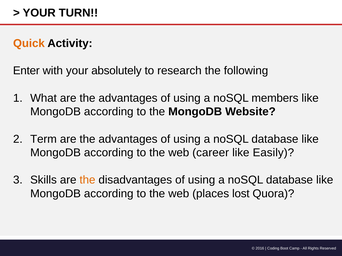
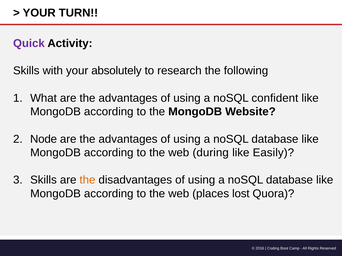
Quick colour: orange -> purple (29, 44)
Enter: Enter -> Skills (26, 71)
members: members -> confident (275, 98)
Term: Term -> Node (44, 139)
career: career -> during (211, 153)
